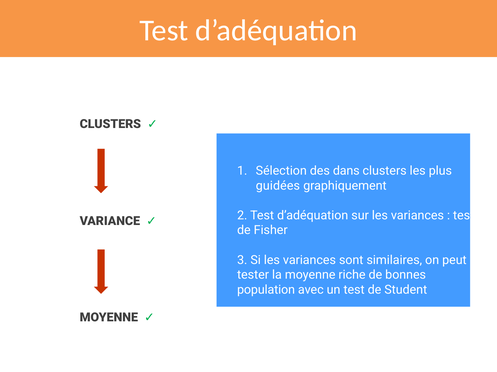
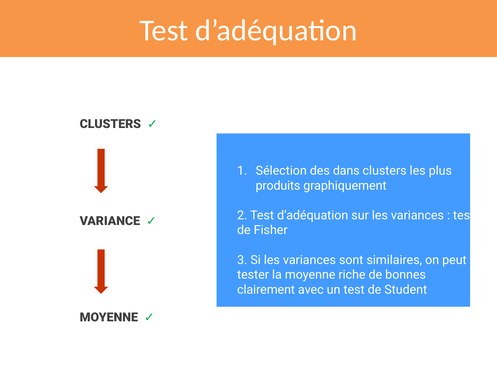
guidées: guidées -> produits (278, 186)
population: population -> clairement (266, 290)
